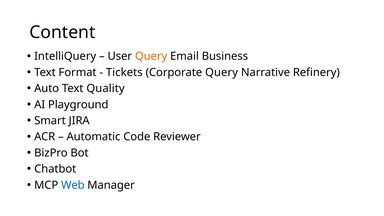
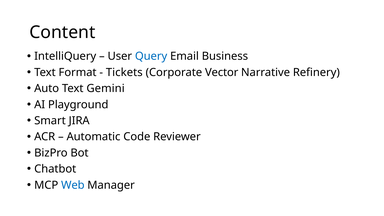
Query colour: orange -> blue (151, 56)
Corporate Query: Query -> Vector (222, 72)
Quality: Quality -> Gemini (106, 88)
